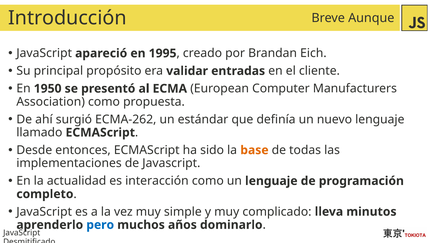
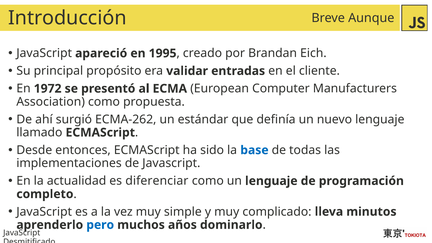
1950: 1950 -> 1972 (48, 89)
base colour: orange -> blue (254, 150)
interacción: interacción -> diferenciar (157, 181)
